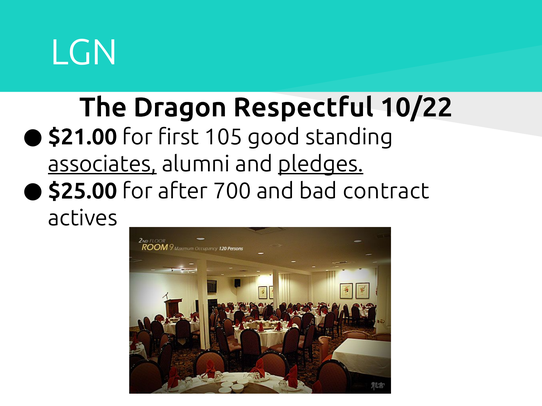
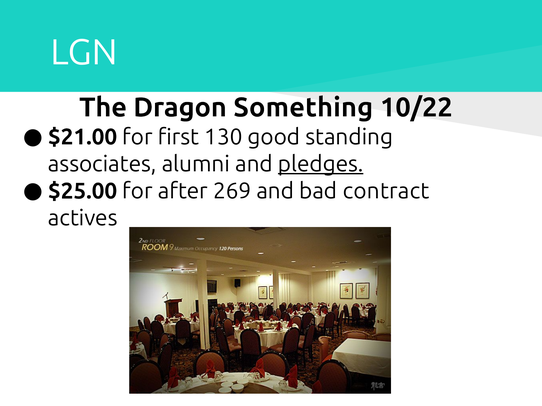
Respectful: Respectful -> Something (303, 108)
105: 105 -> 130 (223, 137)
associates underline: present -> none (102, 164)
700: 700 -> 269 (232, 191)
